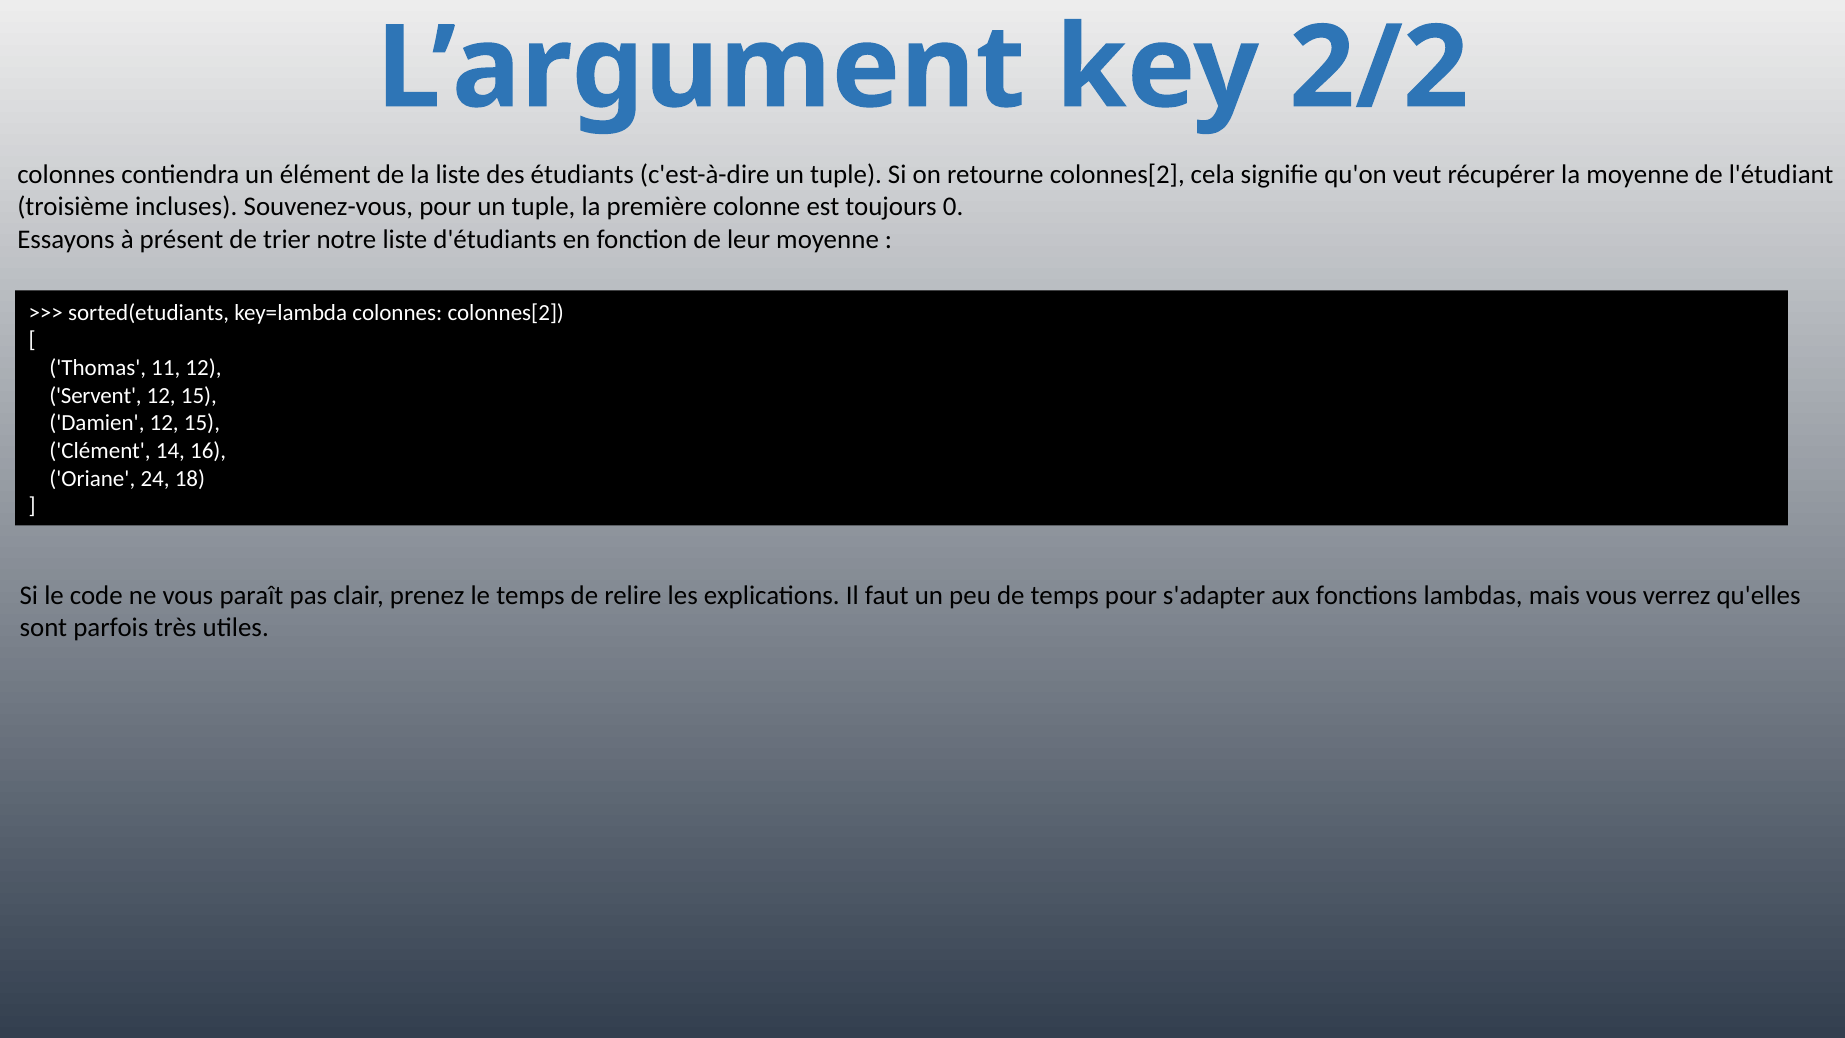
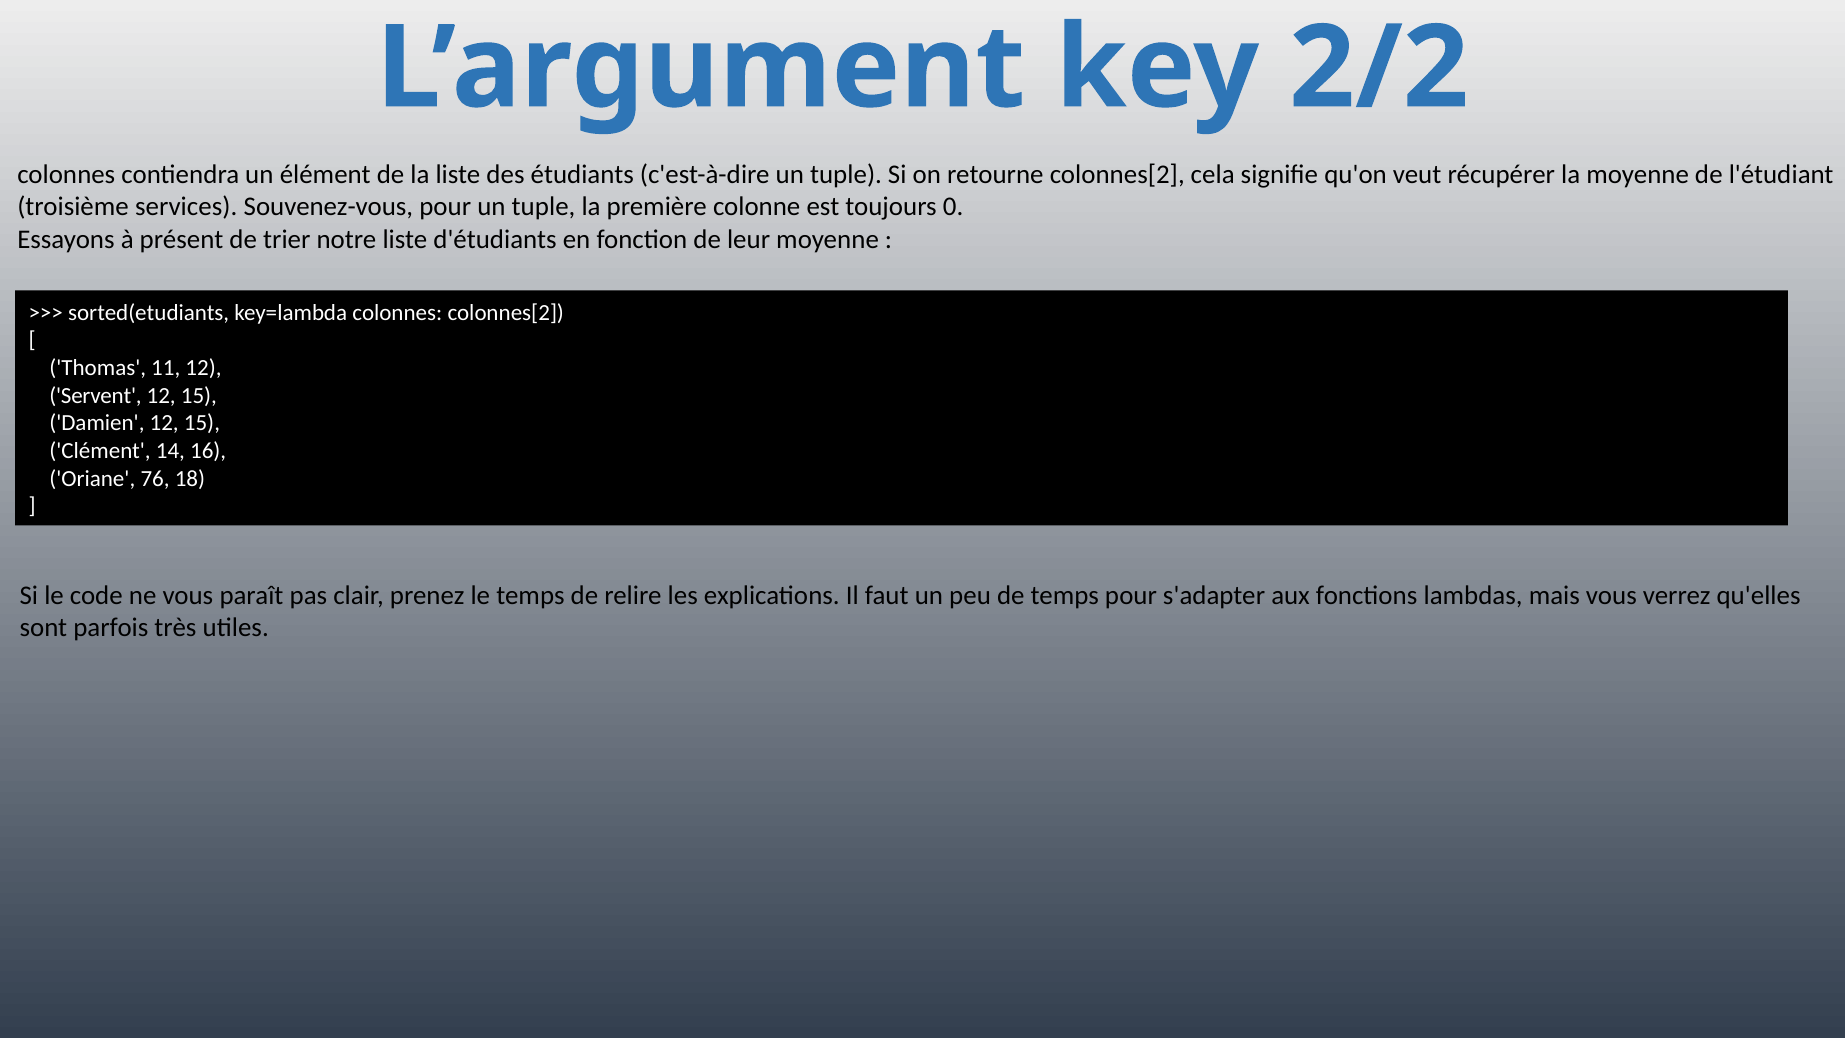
incluses: incluses -> services (186, 207)
24: 24 -> 76 (155, 479)
